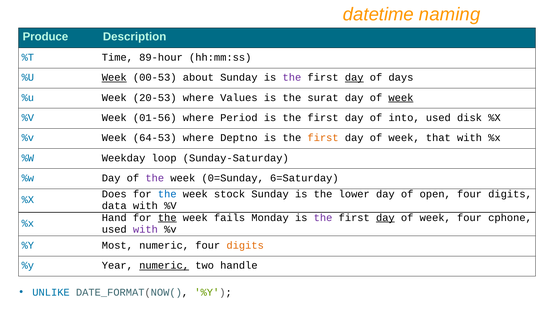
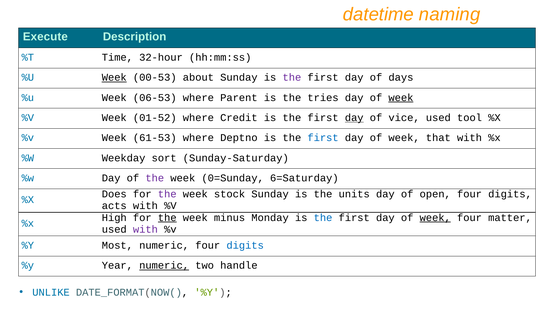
Produce: Produce -> Execute (45, 37)
89-hour: 89-hour -> 32-hour (161, 57)
day underline: present -> none (354, 77)
20-53: 20-53 -> 06-53 (155, 97)
Values: Values -> Parent (239, 97)
surat: surat -> tries (323, 97)
01-56: 01-56 -> 01-52 (155, 118)
Period: Period -> Credit (239, 118)
day underline: none -> present (354, 118)
into: into -> vice (404, 118)
disk: disk -> tool (470, 118)
64-53: 64-53 -> 61-53 (155, 138)
first colour: orange -> blue (323, 138)
loop: loop -> sort (164, 158)
the colour: blue -> purple (167, 194)
lower: lower -> units (354, 194)
data: data -> acts (114, 206)
Hand: Hand -> High (114, 217)
fails: fails -> minus (230, 217)
the colour: purple -> blue (323, 217)
day underline: present -> none (385, 217)
week underline: none -> present (435, 217)
cphone: cphone -> matter (510, 217)
digits colour: orange -> blue (245, 245)
